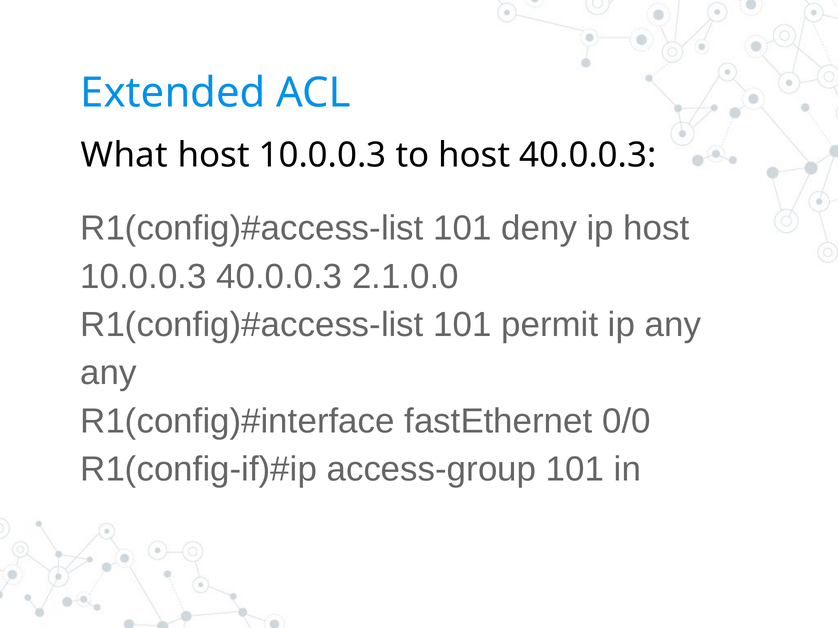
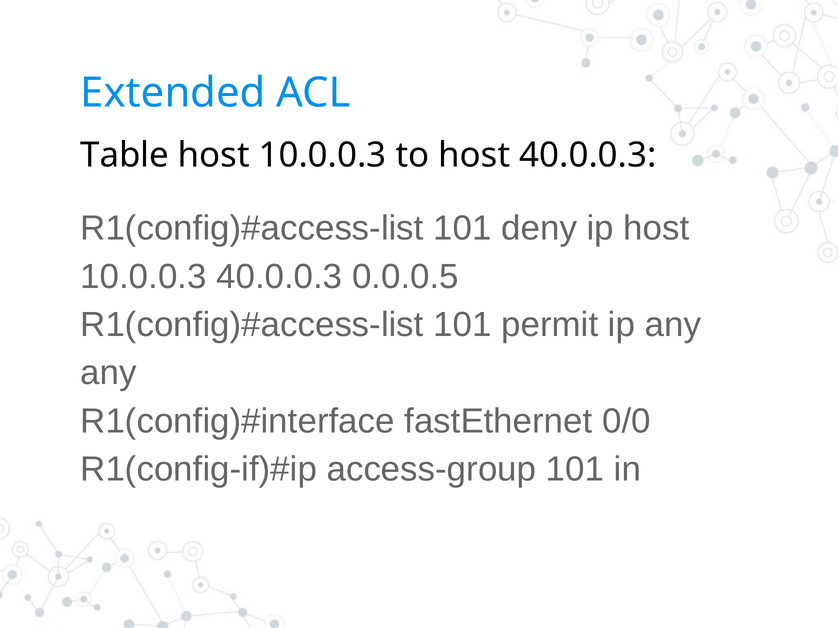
What: What -> Table (125, 155)
2.1.0.0: 2.1.0.0 -> 0.0.0.5 (405, 277)
